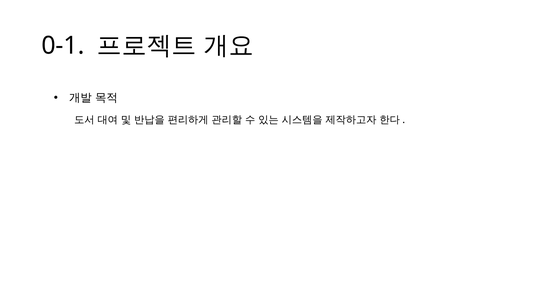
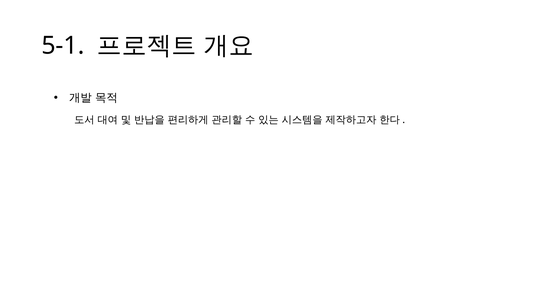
0-1: 0-1 -> 5-1 (63, 46)
